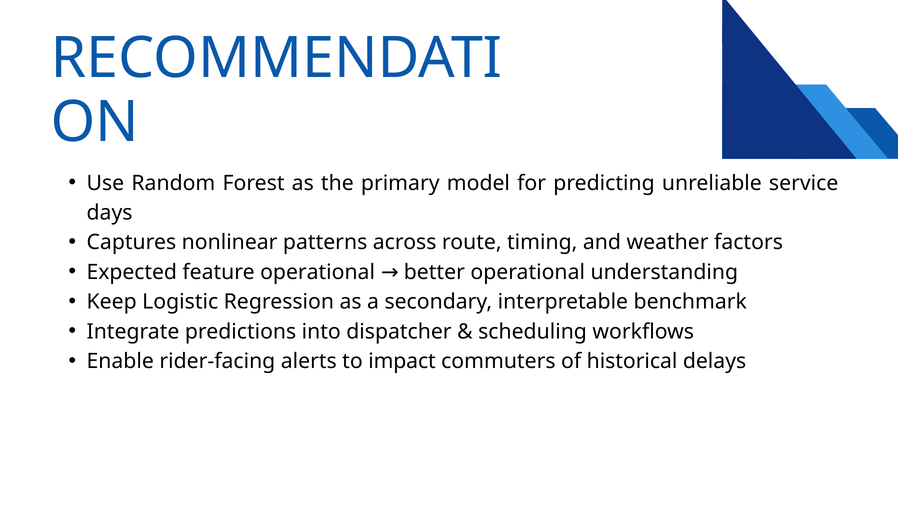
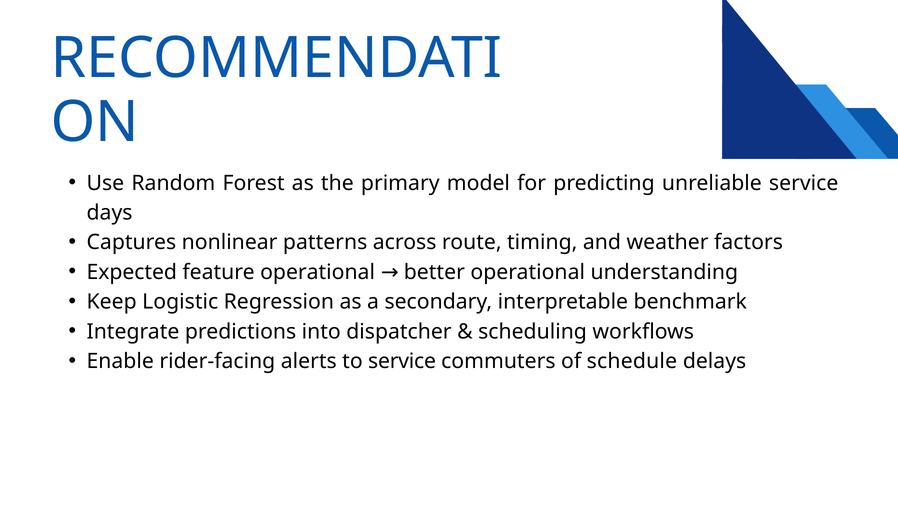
to impact: impact -> service (402, 361)
historical: historical -> schedule (632, 361)
